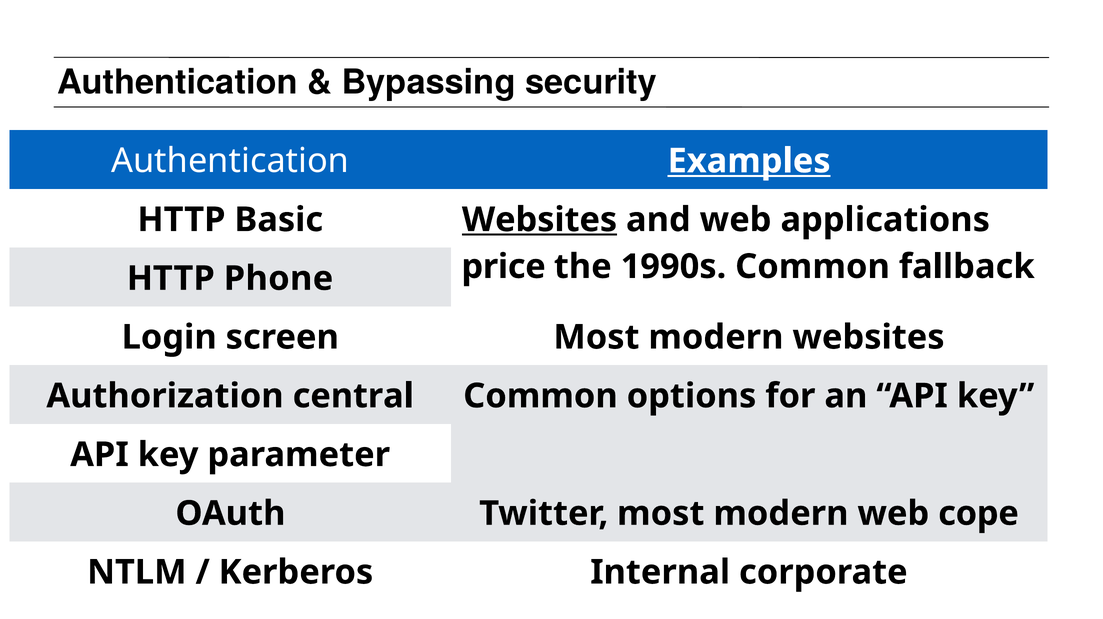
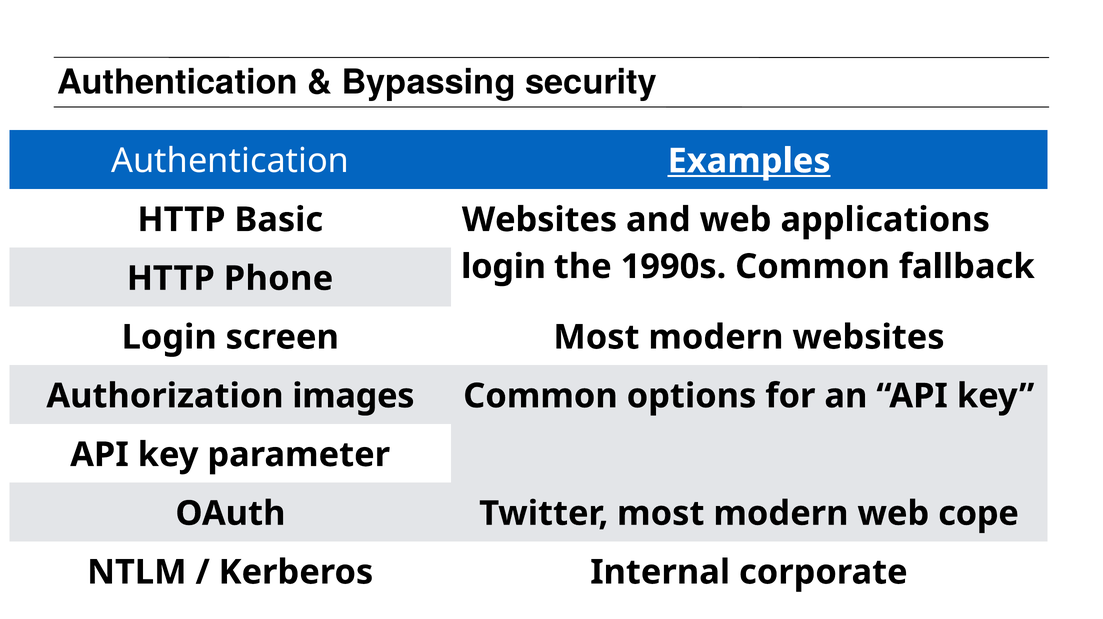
Websites underline: present -> none (540, 220)
price: price -> login (504, 267)
central: central -> images (353, 396)
